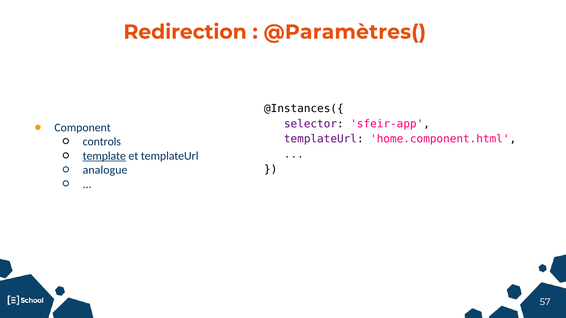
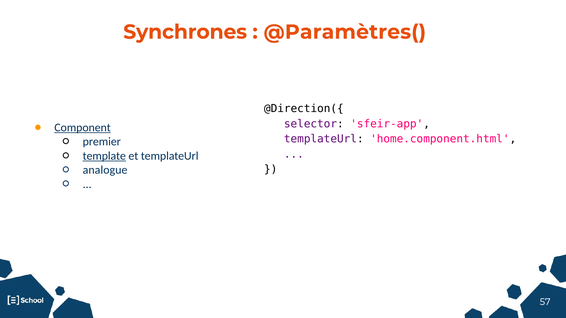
Redirection: Redirection -> Synchrones (185, 32)
@Instances({: @Instances({ -> @Direction({ (304, 109)
Component underline: none -> present (83, 128)
controls: controls -> premier (102, 142)
